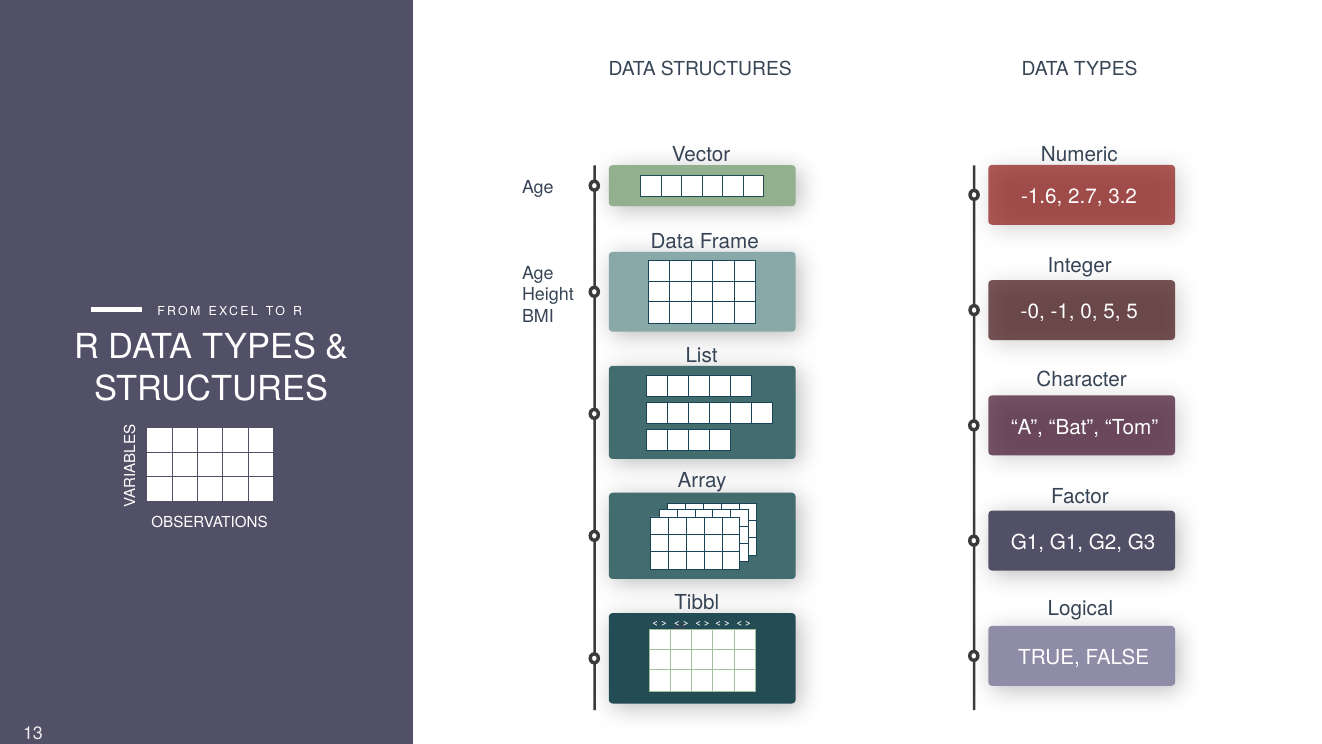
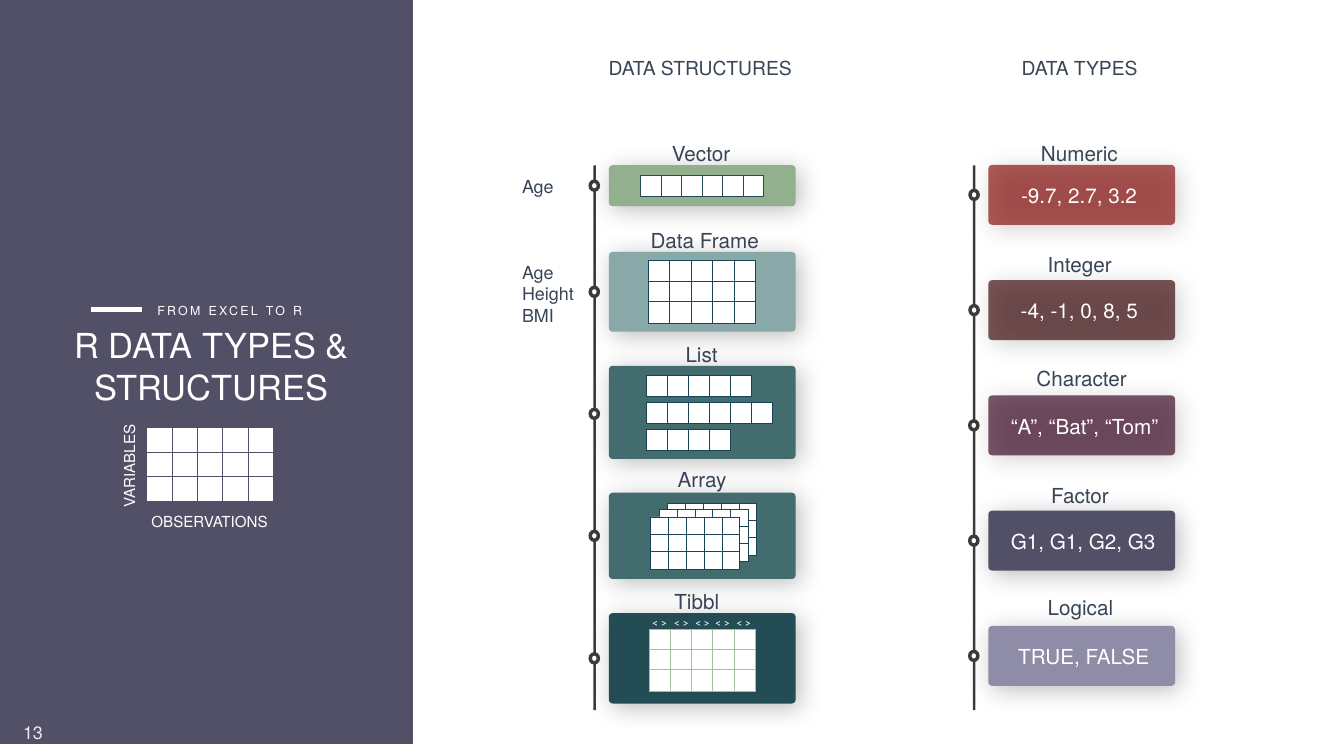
-1.6: -1.6 -> -9.7 (1042, 197)
-0: -0 -> -4 (1033, 312)
0 5: 5 -> 8 (1112, 312)
